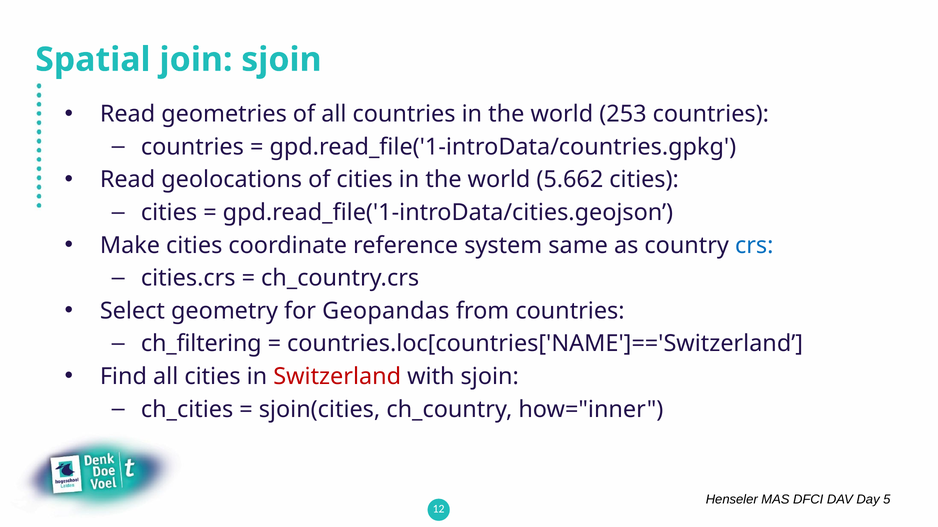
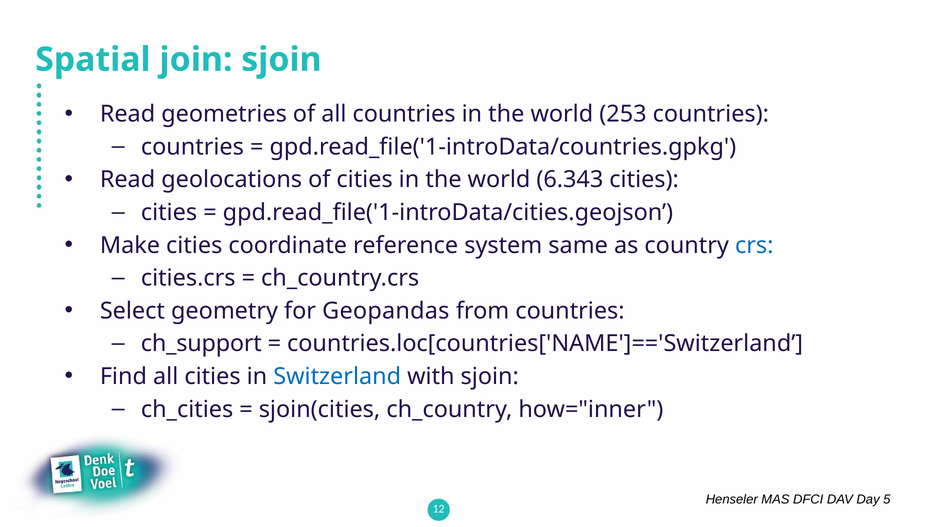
5.662: 5.662 -> 6.343 (570, 180)
ch_filtering: ch_filtering -> ch_support (201, 344)
Switzerland colour: red -> blue (337, 377)
